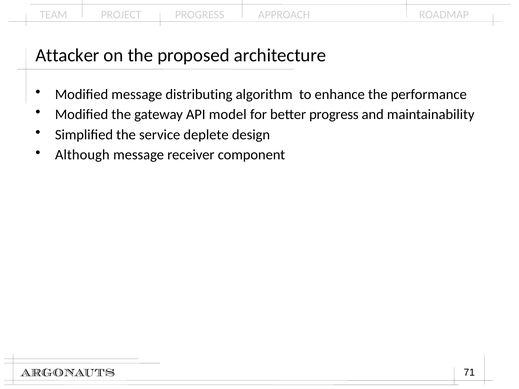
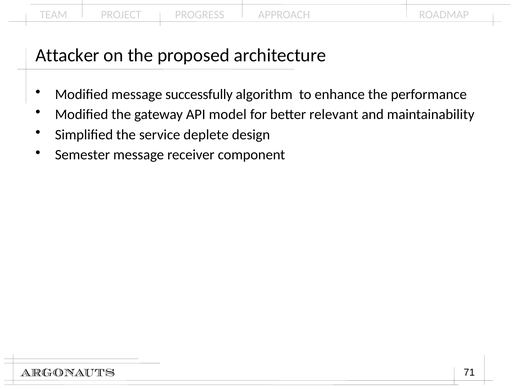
distributing: distributing -> successfully (199, 94)
better progress: progress -> relevant (334, 115)
Although: Although -> Semester (82, 155)
